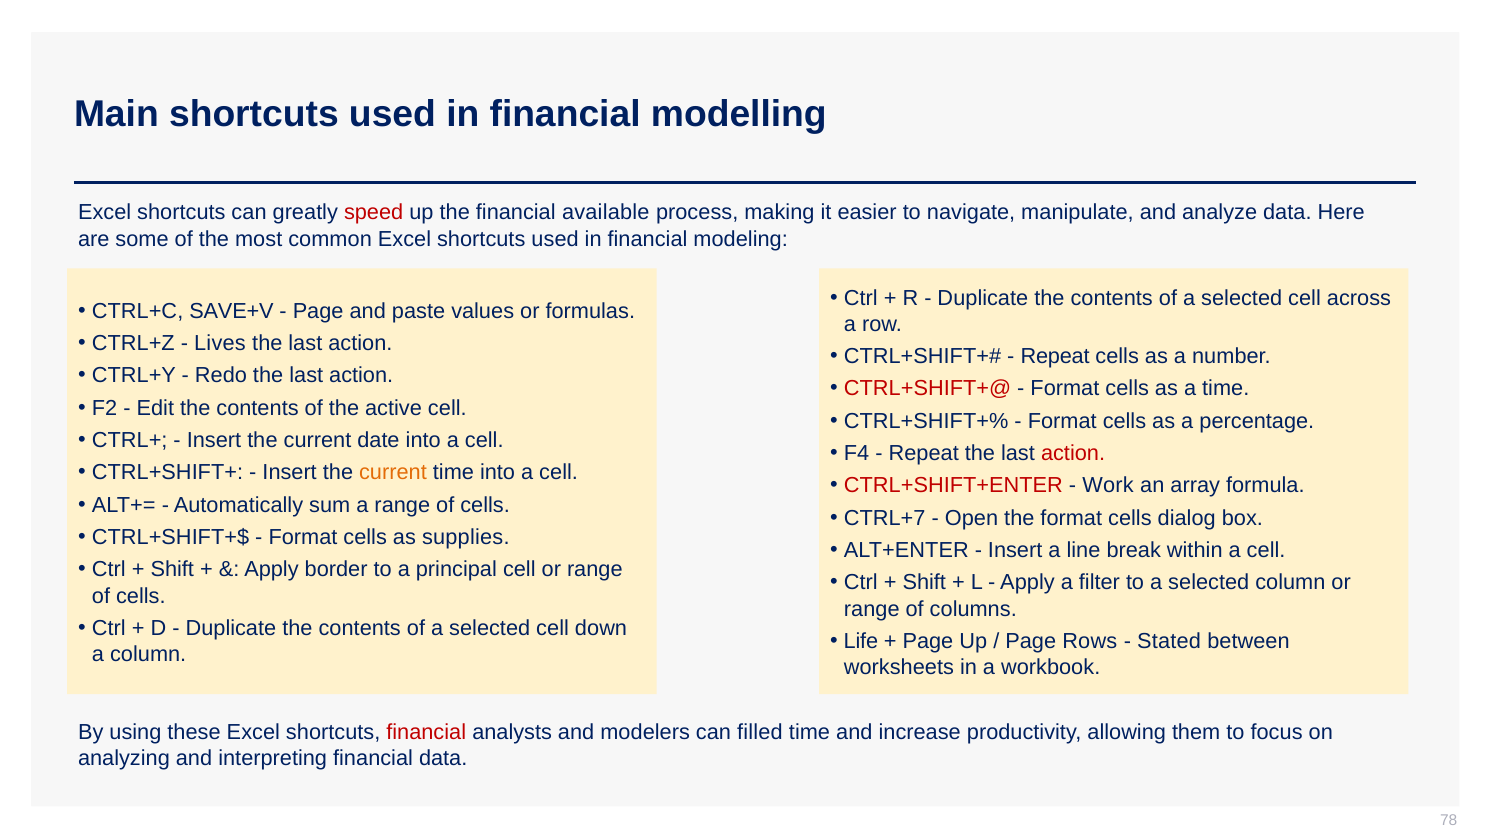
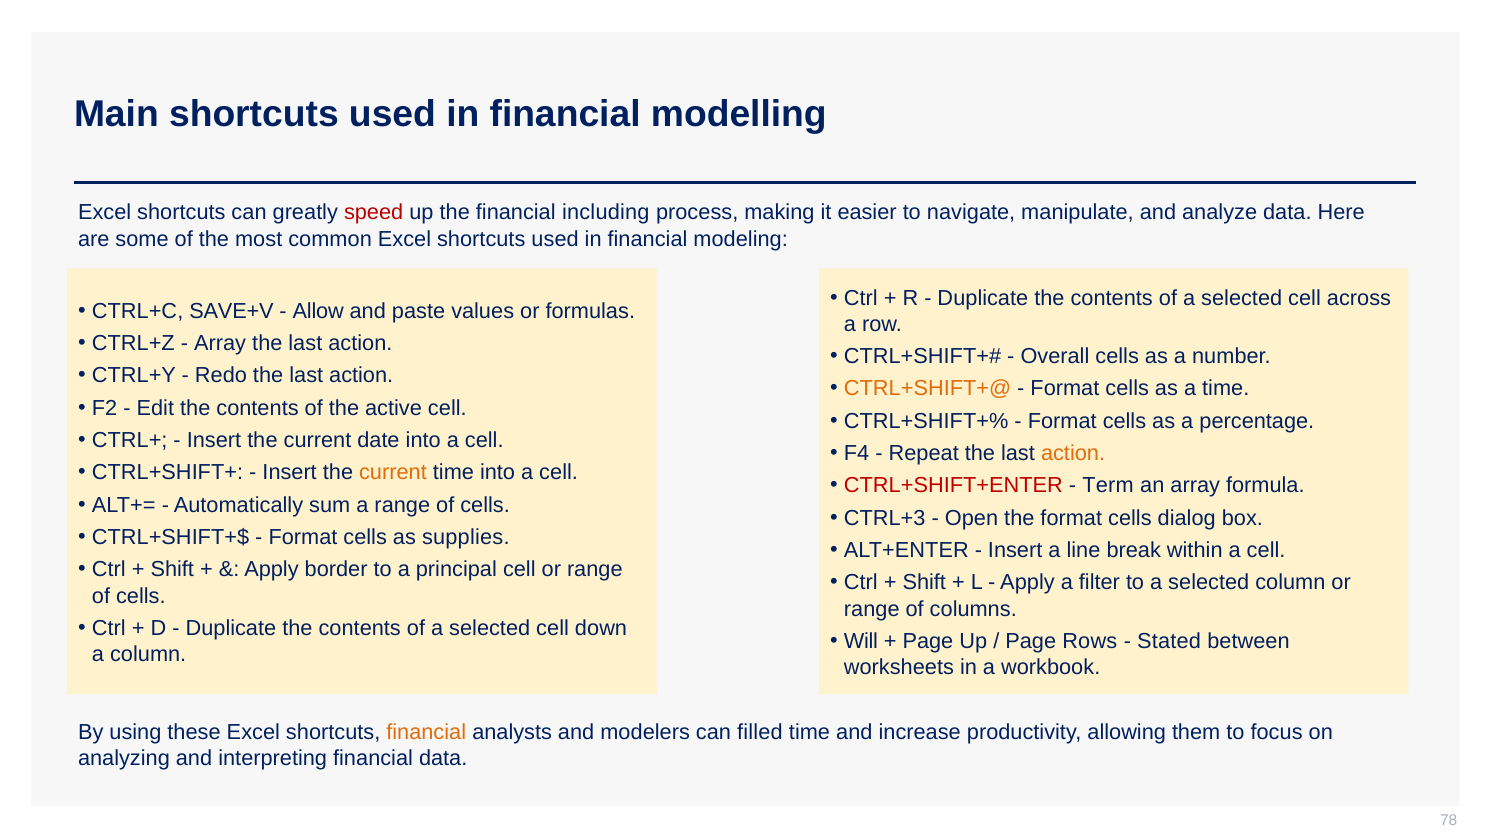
available: available -> including (606, 213)
Page: Page -> Allow (318, 311)
Lives: Lives -> Array (220, 344)
Repeat: Repeat -> Overall (1055, 357)
CTRL+SHIFT+@ colour: red -> orange (928, 389)
action colour: red -> orange (1073, 454)
Work: Work -> Term (1108, 486)
CTRL+7: CTRL+7 -> CTRL+3 (885, 518)
Life: Life -> Will (861, 641)
financial colour: red -> orange (426, 732)
